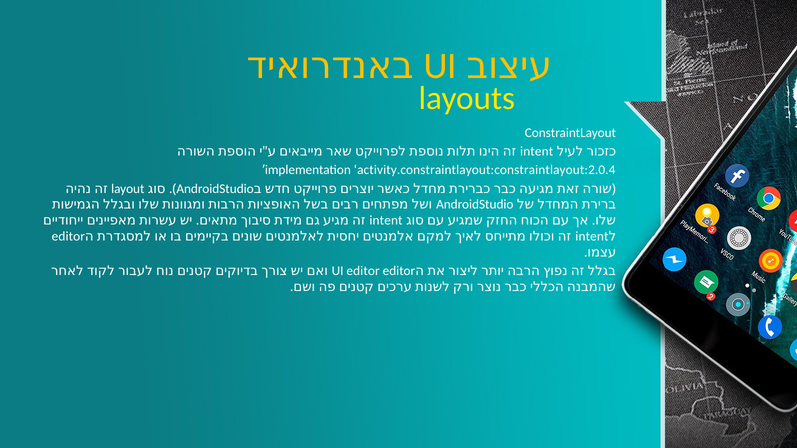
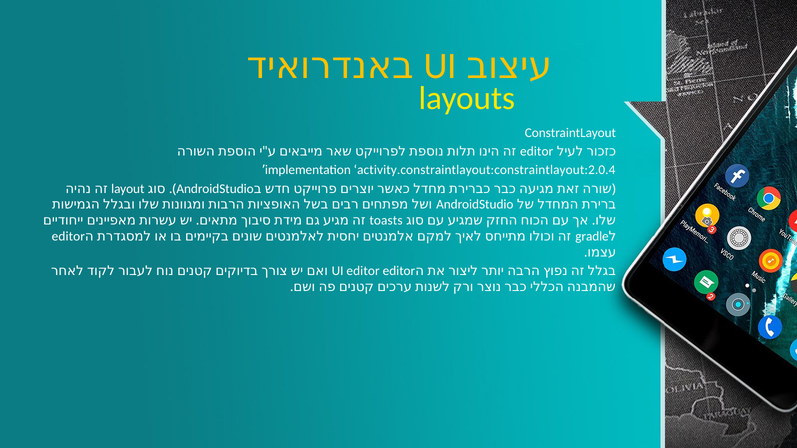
intent: intent -> editor (537, 152)
intent: intent -> toasts (386, 221)
intent: intent -> gradle (592, 237)
